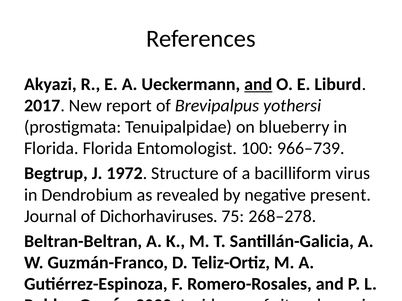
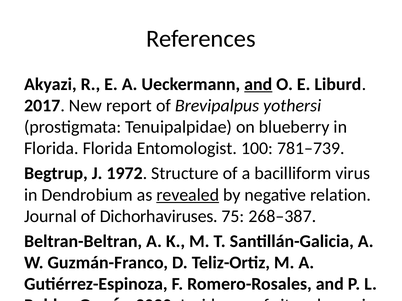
966–739: 966–739 -> 781–739 (311, 149)
revealed underline: none -> present (188, 195)
negative present: present -> relation (341, 195)
268–278: 268–278 -> 268–387 (282, 217)
